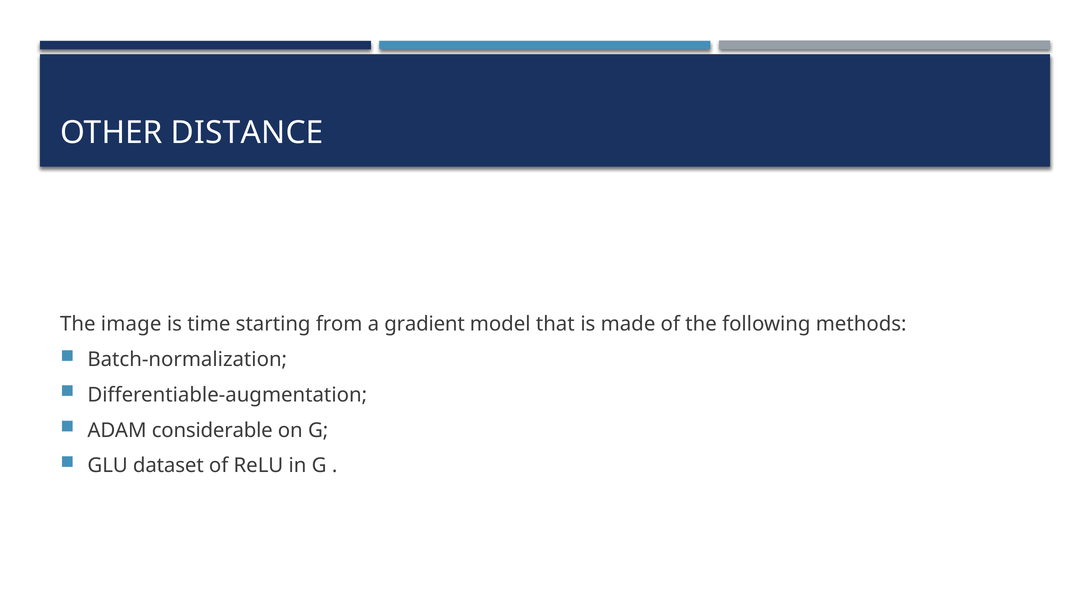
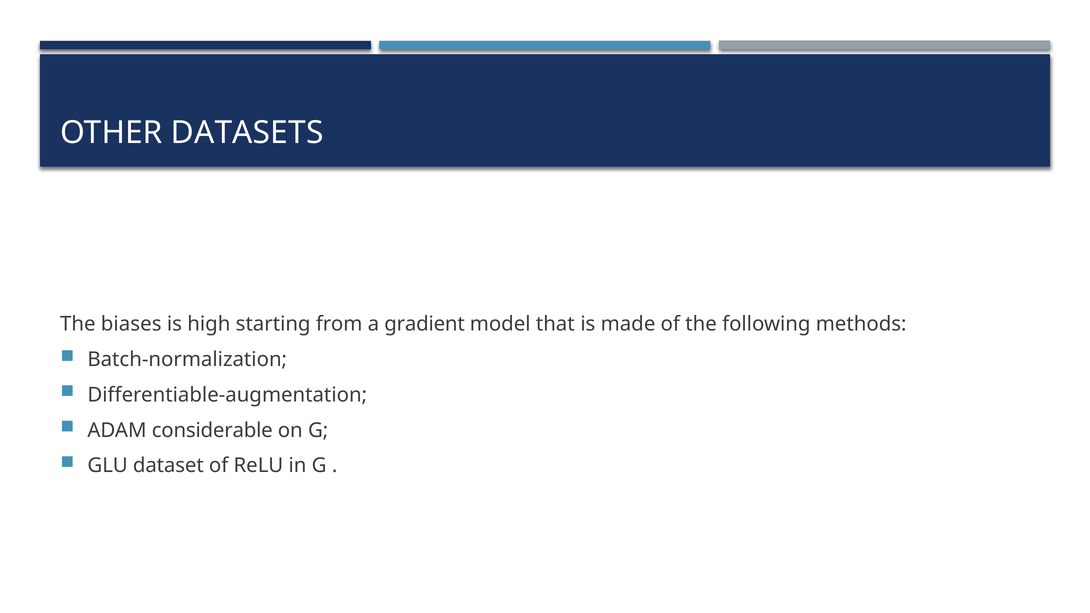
DISTANCE: DISTANCE -> DATASETS (247, 133)
image: image -> biases (131, 324)
time: time -> high (209, 324)
